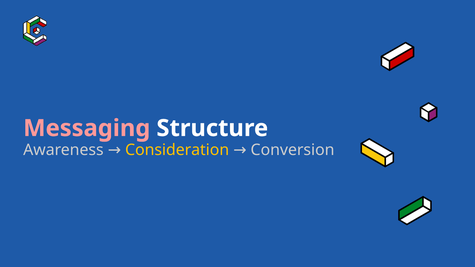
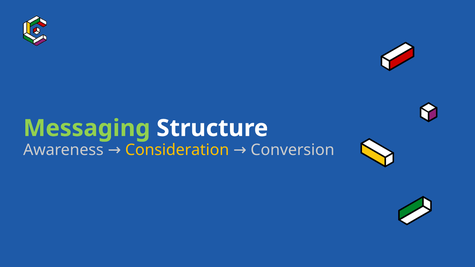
Messaging colour: pink -> light green (87, 128)
